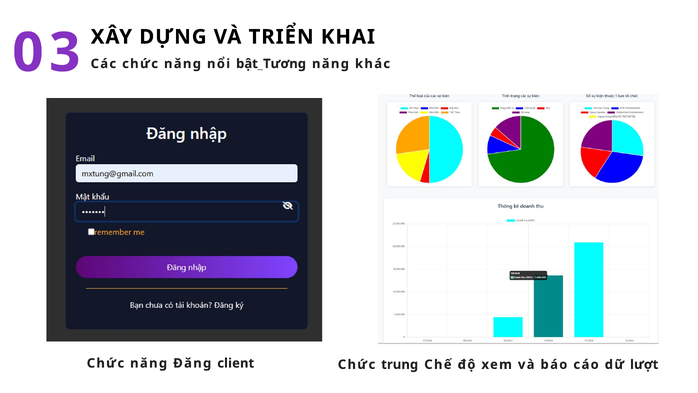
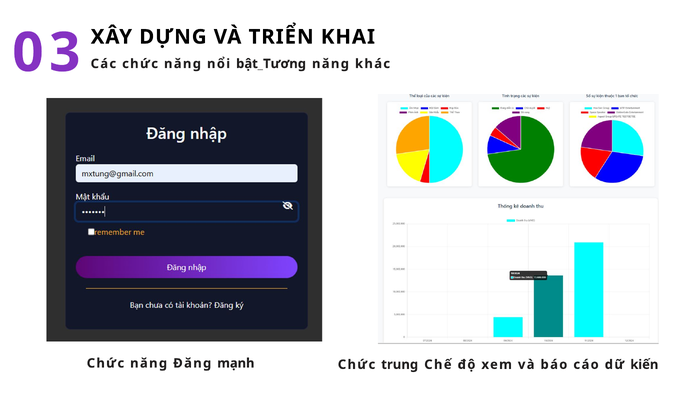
client: client -> mạnh (236, 363)
lượt: lượt -> kiến (644, 364)
